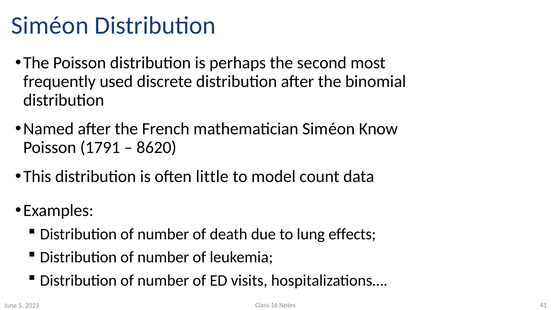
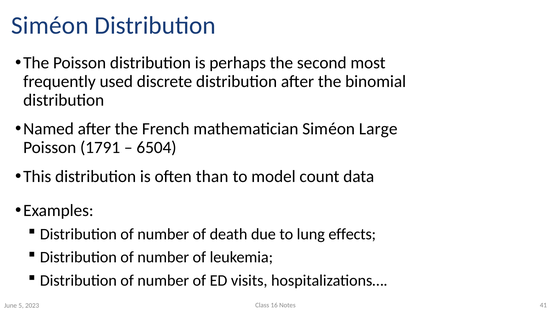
Know: Know -> Large (378, 129)
8620: 8620 -> 6504 (157, 147)
little: little -> than (212, 176)
